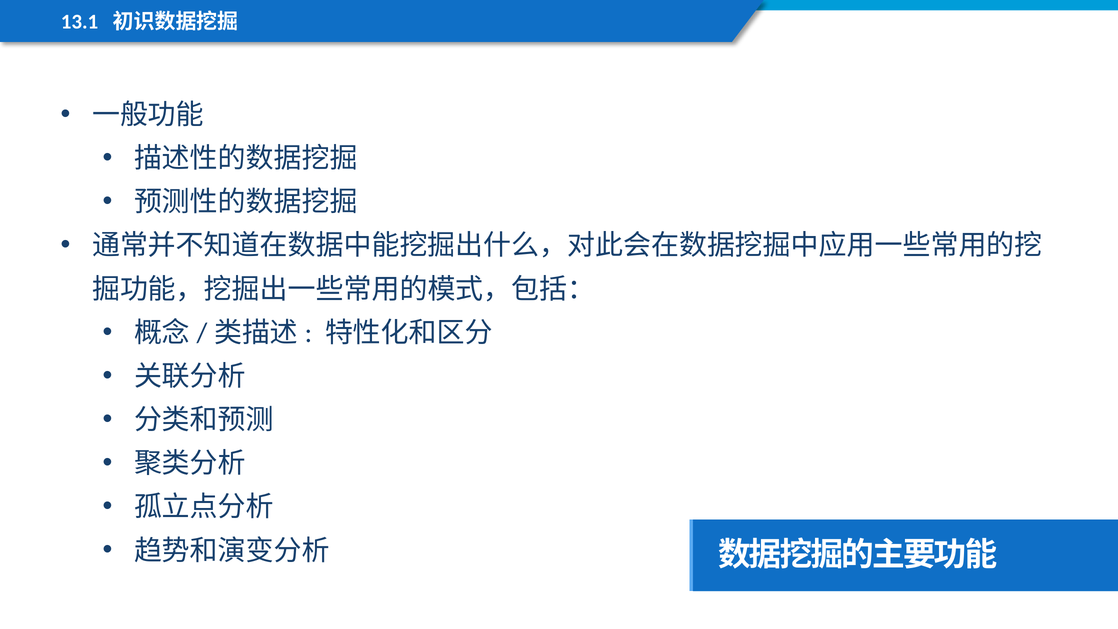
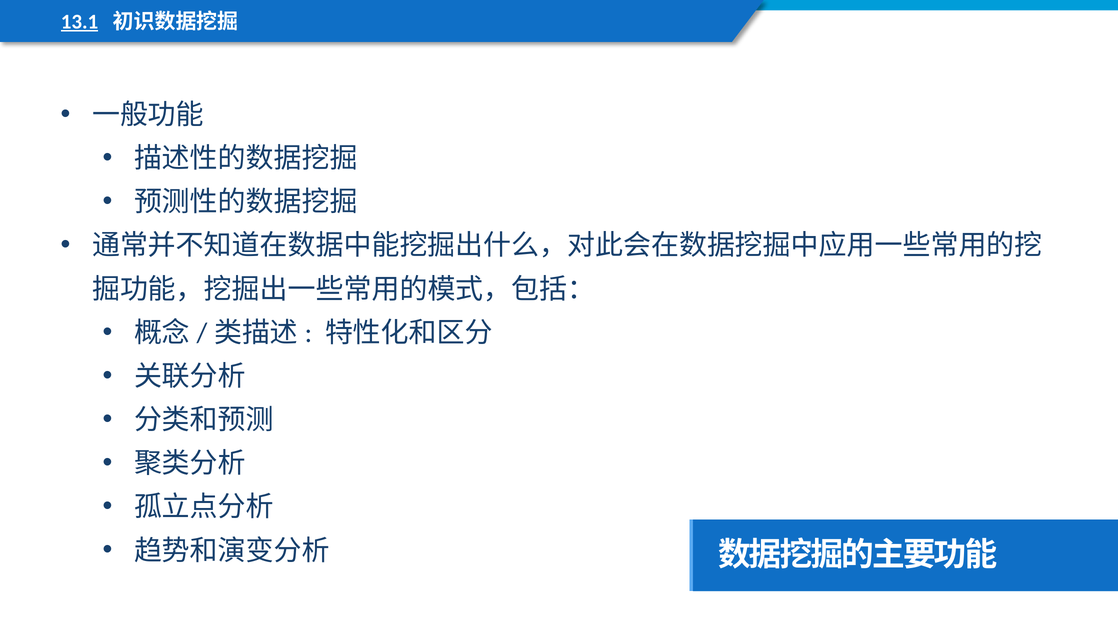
13.1 underline: none -> present (80, 22)
